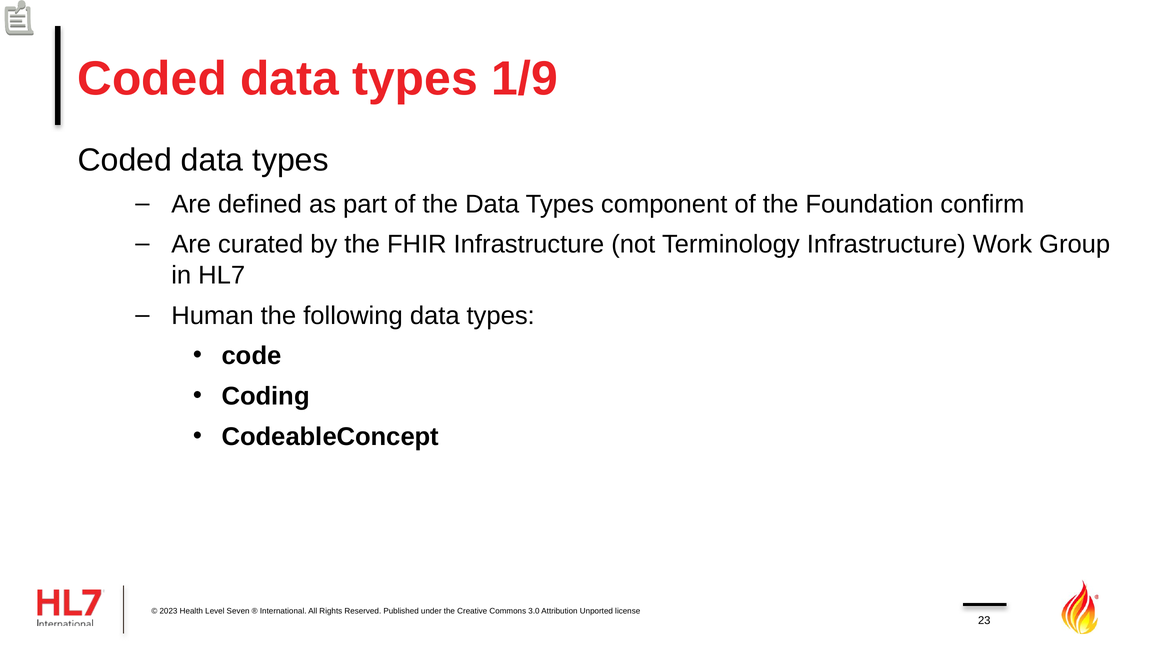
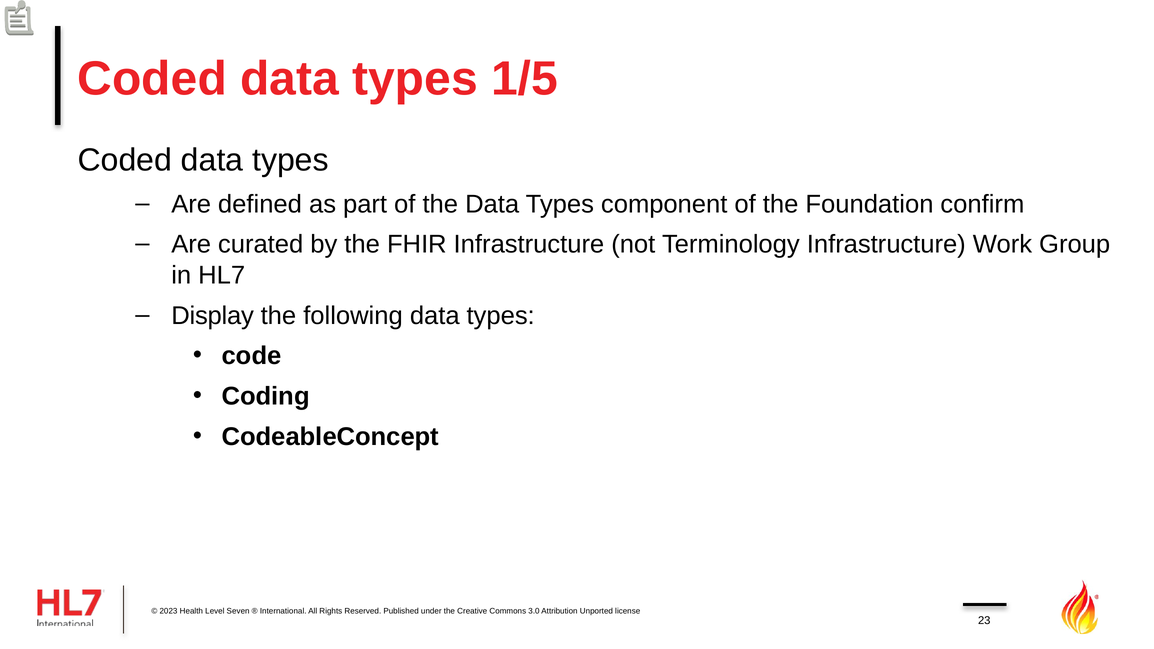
1/9: 1/9 -> 1/5 (525, 79)
Human: Human -> Display (213, 316)
